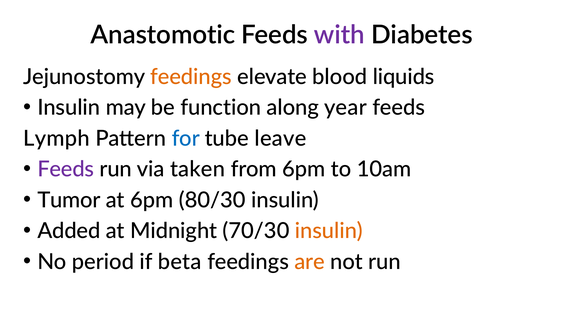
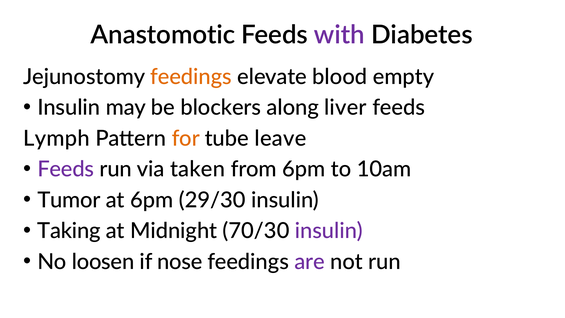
liquids: liquids -> empty (404, 77)
function: function -> blockers (221, 108)
year: year -> liver (345, 108)
for colour: blue -> orange (186, 138)
80/30: 80/30 -> 29/30 (212, 200)
Added: Added -> Taking (69, 231)
insulin colour: orange -> purple (329, 231)
period: period -> loosen (103, 262)
beta: beta -> nose (180, 262)
are colour: orange -> purple (310, 262)
